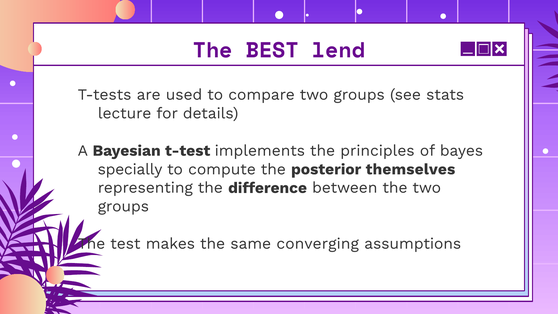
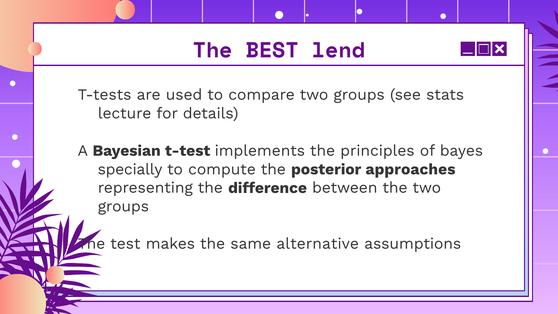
themselves: themselves -> approaches (410, 169)
converging: converging -> alternative (318, 244)
